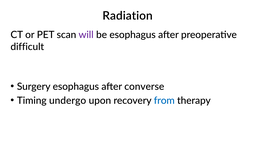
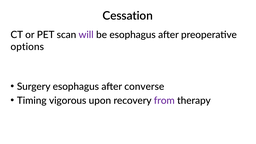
Radiation: Radiation -> Cessation (128, 16)
difficult: difficult -> options (27, 47)
undergo: undergo -> vigorous (68, 101)
from colour: blue -> purple (164, 101)
